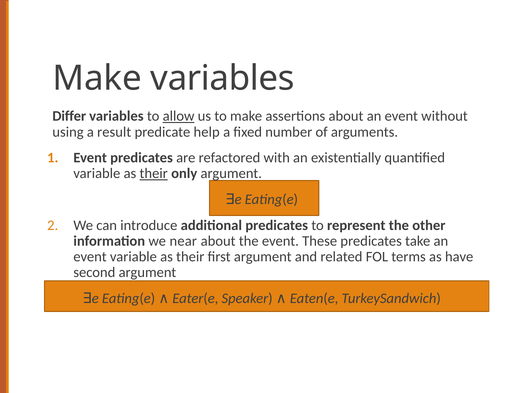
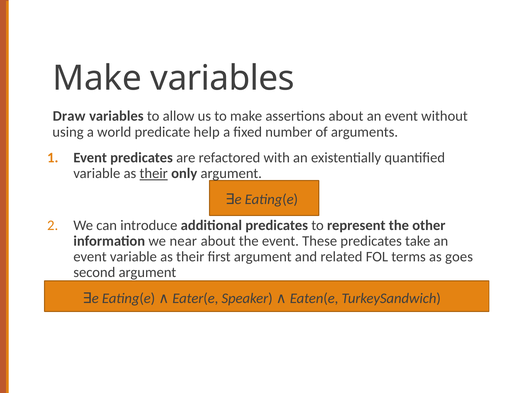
Differ: Differ -> Draw (69, 116)
allow underline: present -> none (179, 116)
result: result -> world (114, 132)
have: have -> goes (459, 257)
